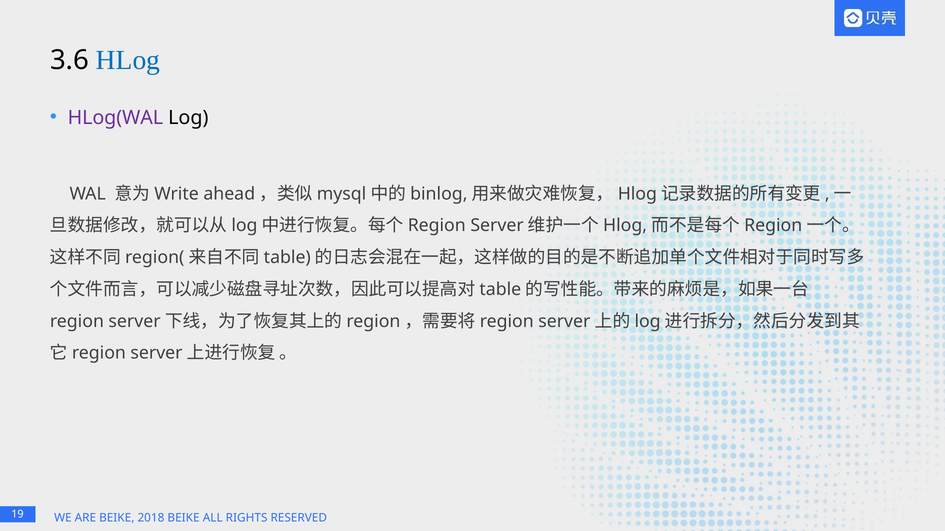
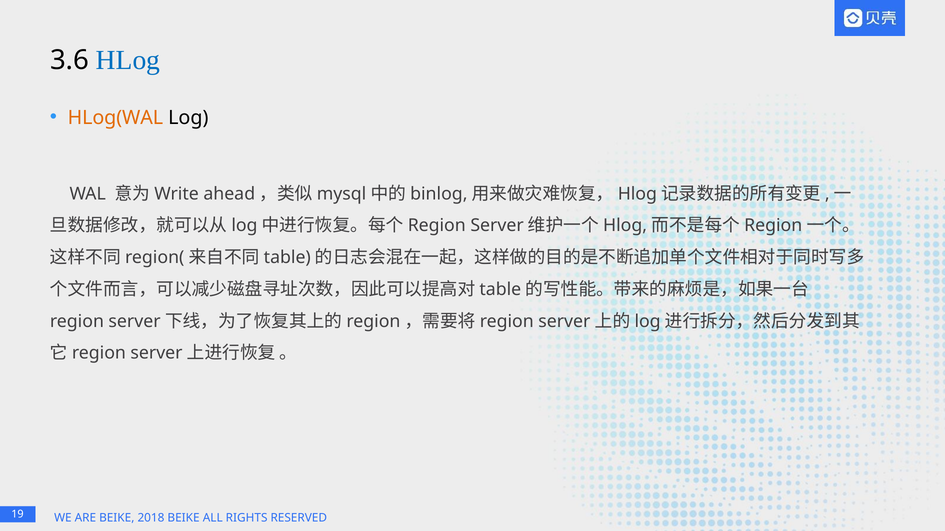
HLog(WAL colour: purple -> orange (115, 118)
